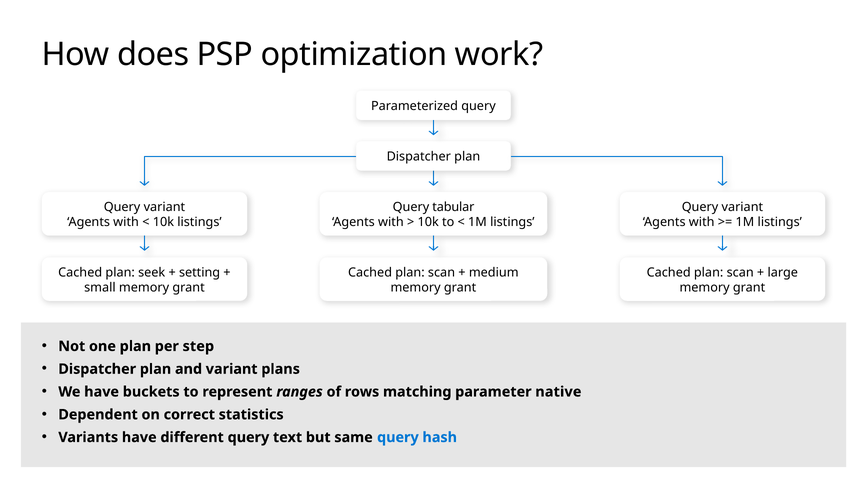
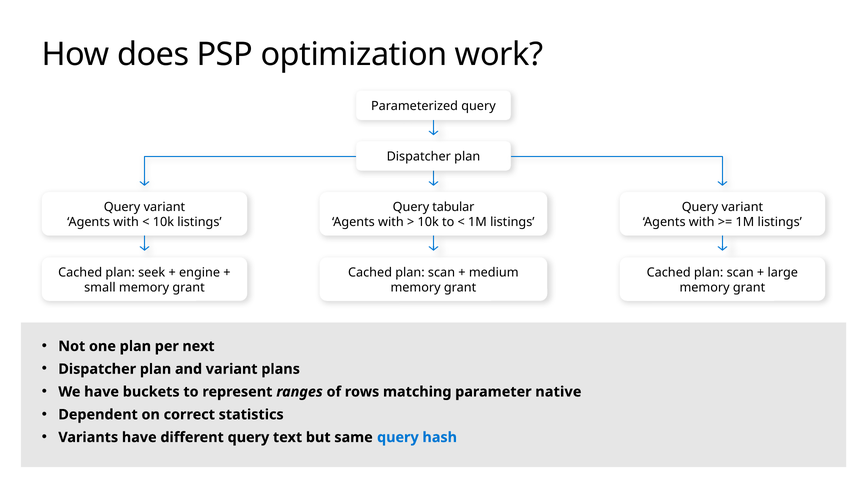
setting: setting -> engine (200, 272)
step: step -> next (198, 346)
